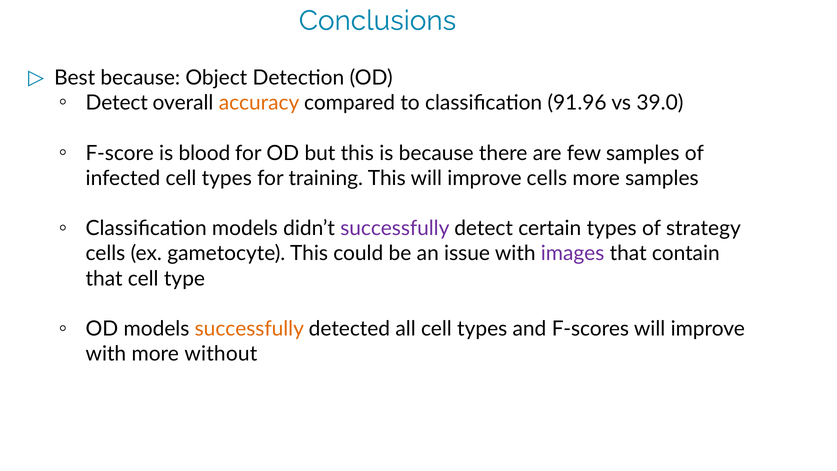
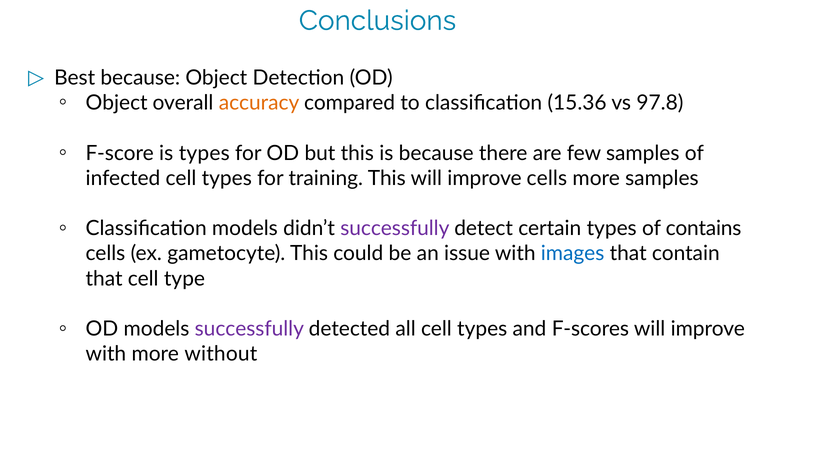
Detect: Detect -> Object (117, 103)
91.96: 91.96 -> 15.36 (577, 103)
39.0: 39.0 -> 97.8 (660, 103)
is blood: blood -> types (204, 153)
strategy: strategy -> contains (704, 228)
images colour: purple -> blue (573, 253)
successfully colour: orange -> purple (249, 329)
